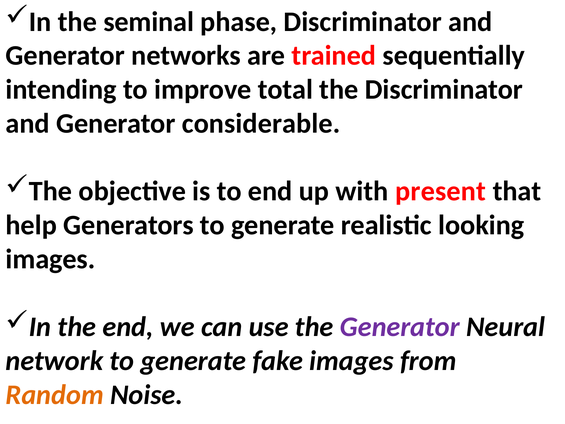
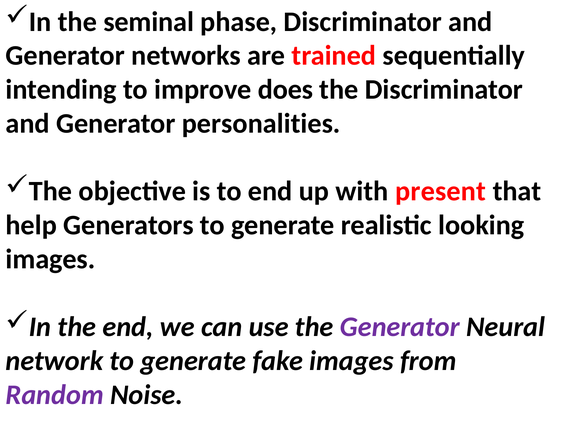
total: total -> does (285, 89)
considerable: considerable -> personalities (261, 123)
Random colour: orange -> purple (55, 395)
